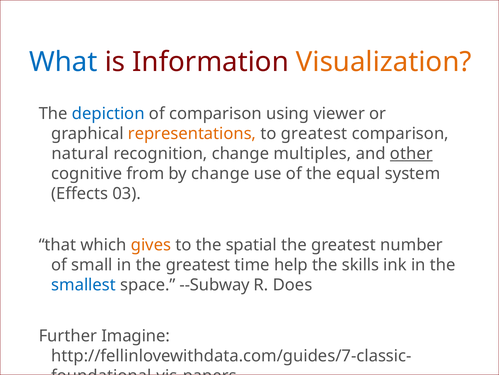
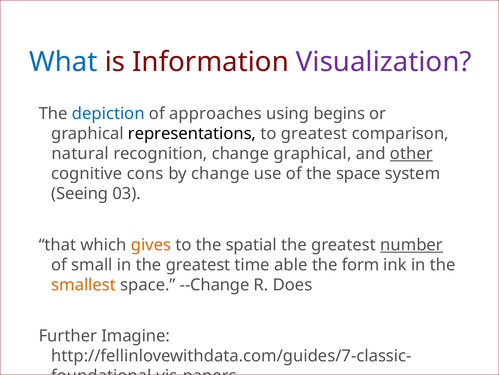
Visualization colour: orange -> purple (384, 62)
of comparison: comparison -> approaches (215, 114)
viewer: viewer -> begins (339, 114)
representations colour: orange -> black (192, 134)
change multiples: multiples -> graphical (313, 153)
from: from -> cons (145, 173)
the equal: equal -> space (358, 173)
Effects: Effects -> Seeing (80, 193)
number underline: none -> present (412, 244)
help: help -> able (291, 264)
skills: skills -> form (361, 264)
smallest colour: blue -> orange (84, 284)
--Subway: --Subway -> --Change (215, 284)
